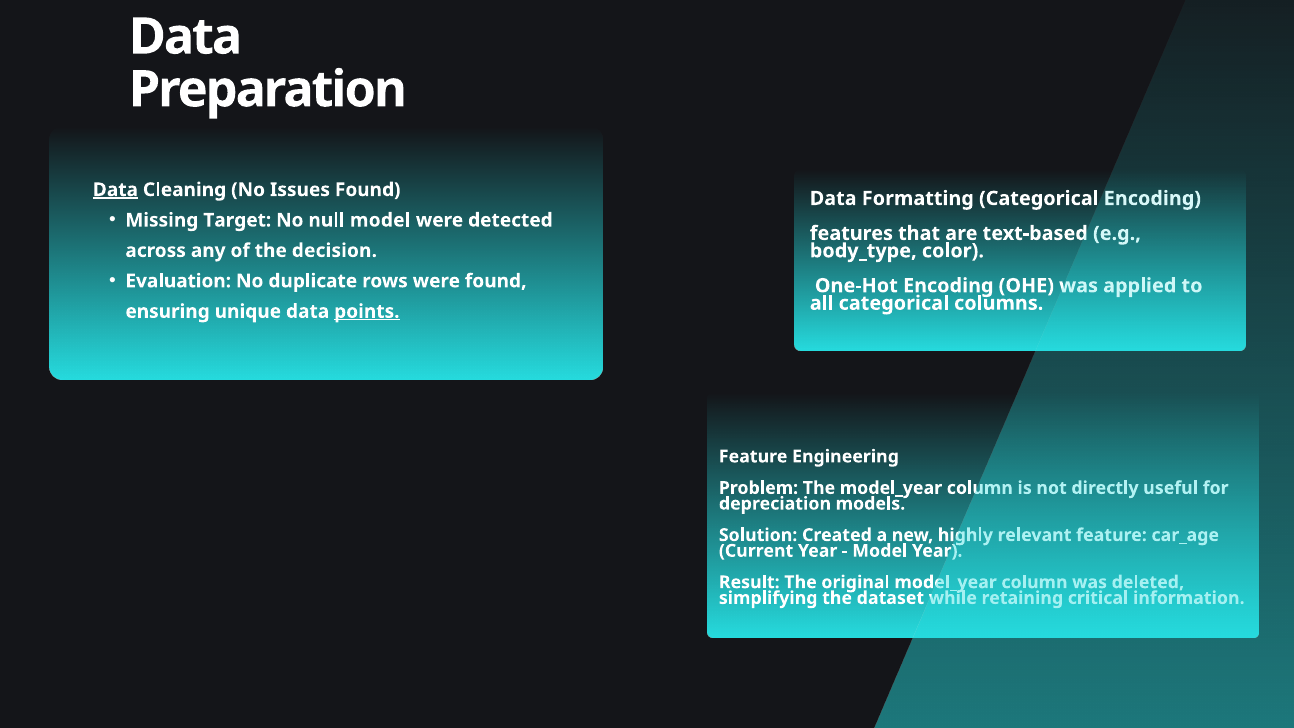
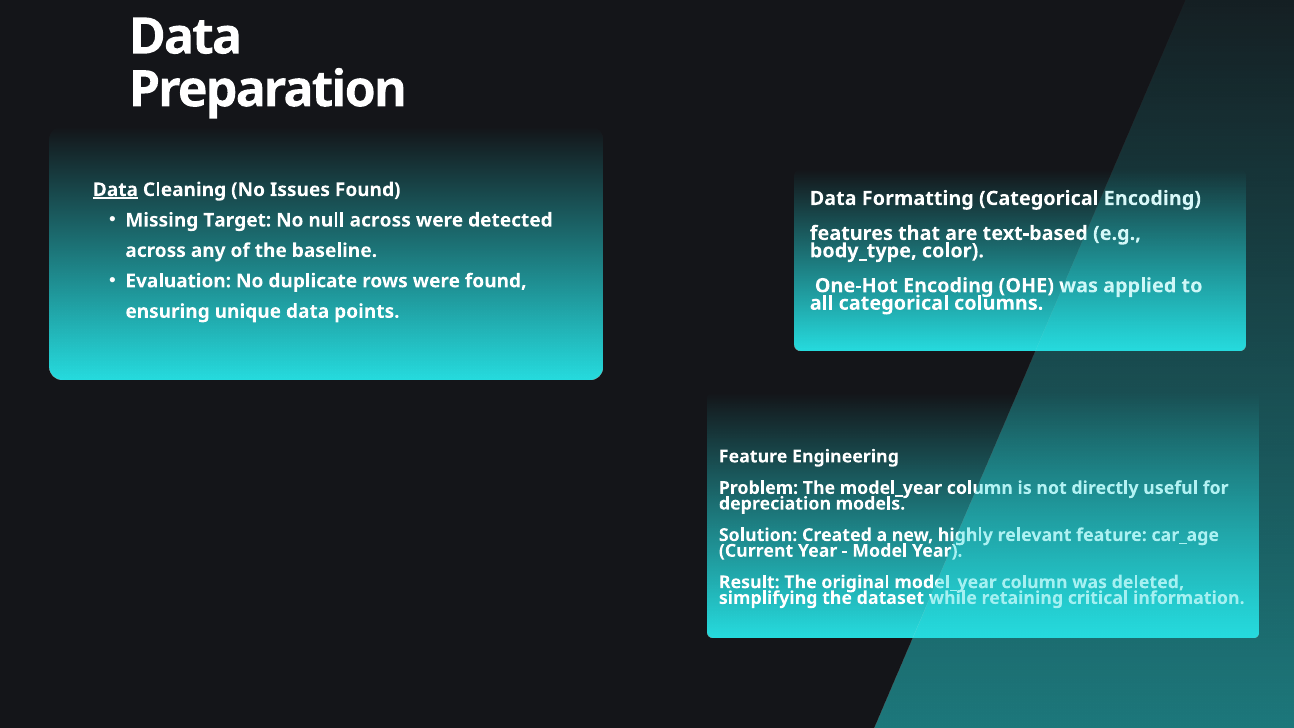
null model: model -> across (380, 220)
decision: decision -> baseline (334, 251)
points underline: present -> none (367, 311)
